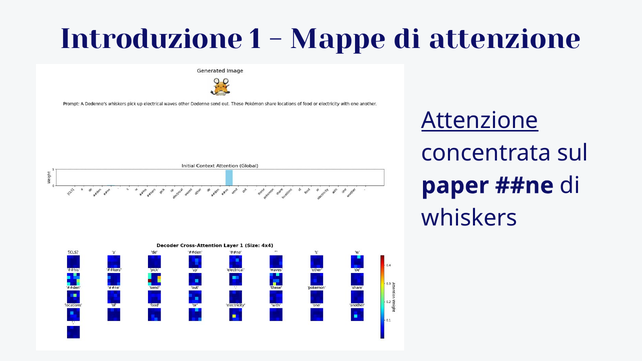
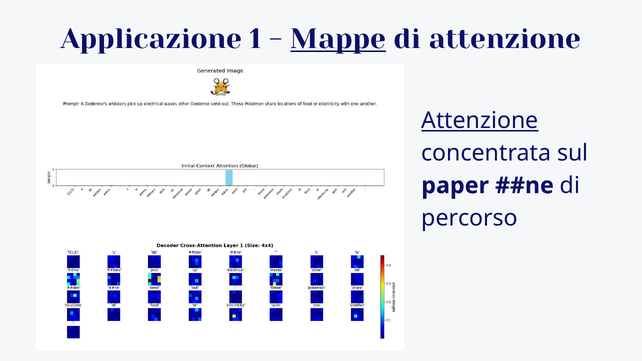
Introduzione: Introduzione -> Applicazione (151, 39)
Mappe underline: none -> present (338, 39)
whiskers: whiskers -> percorso (470, 218)
